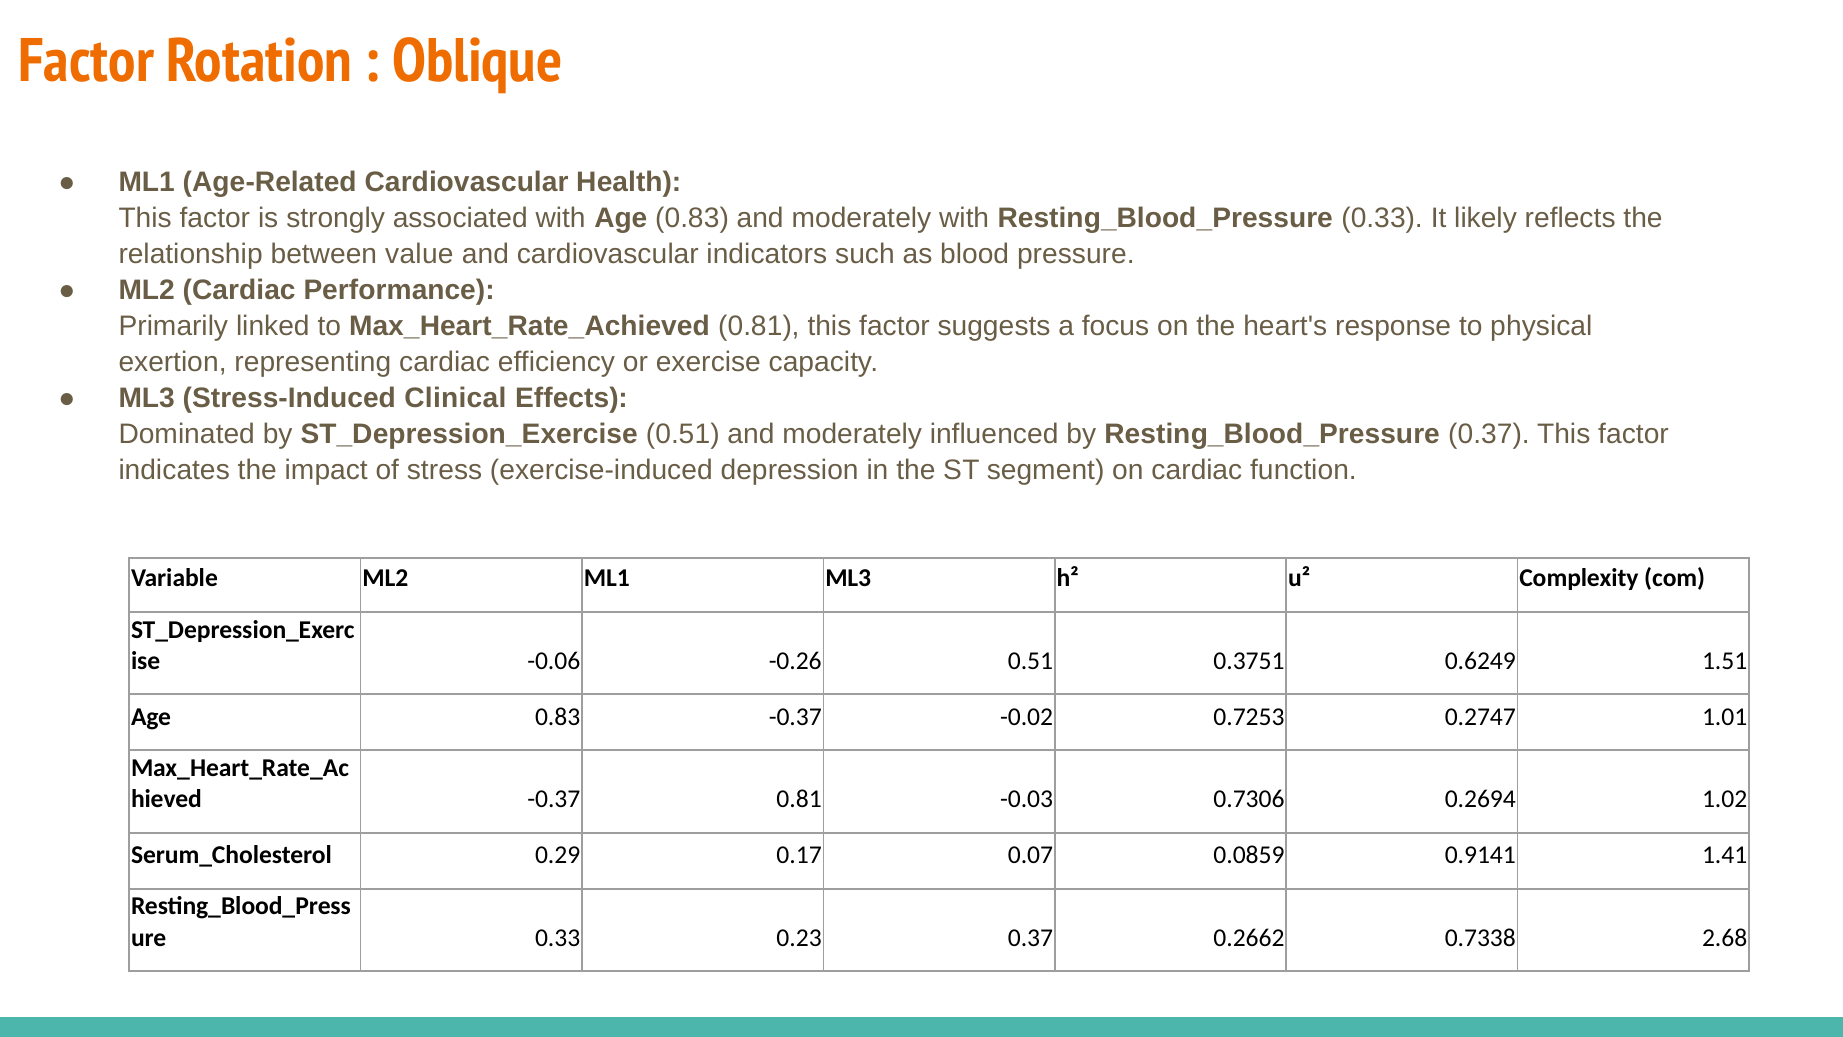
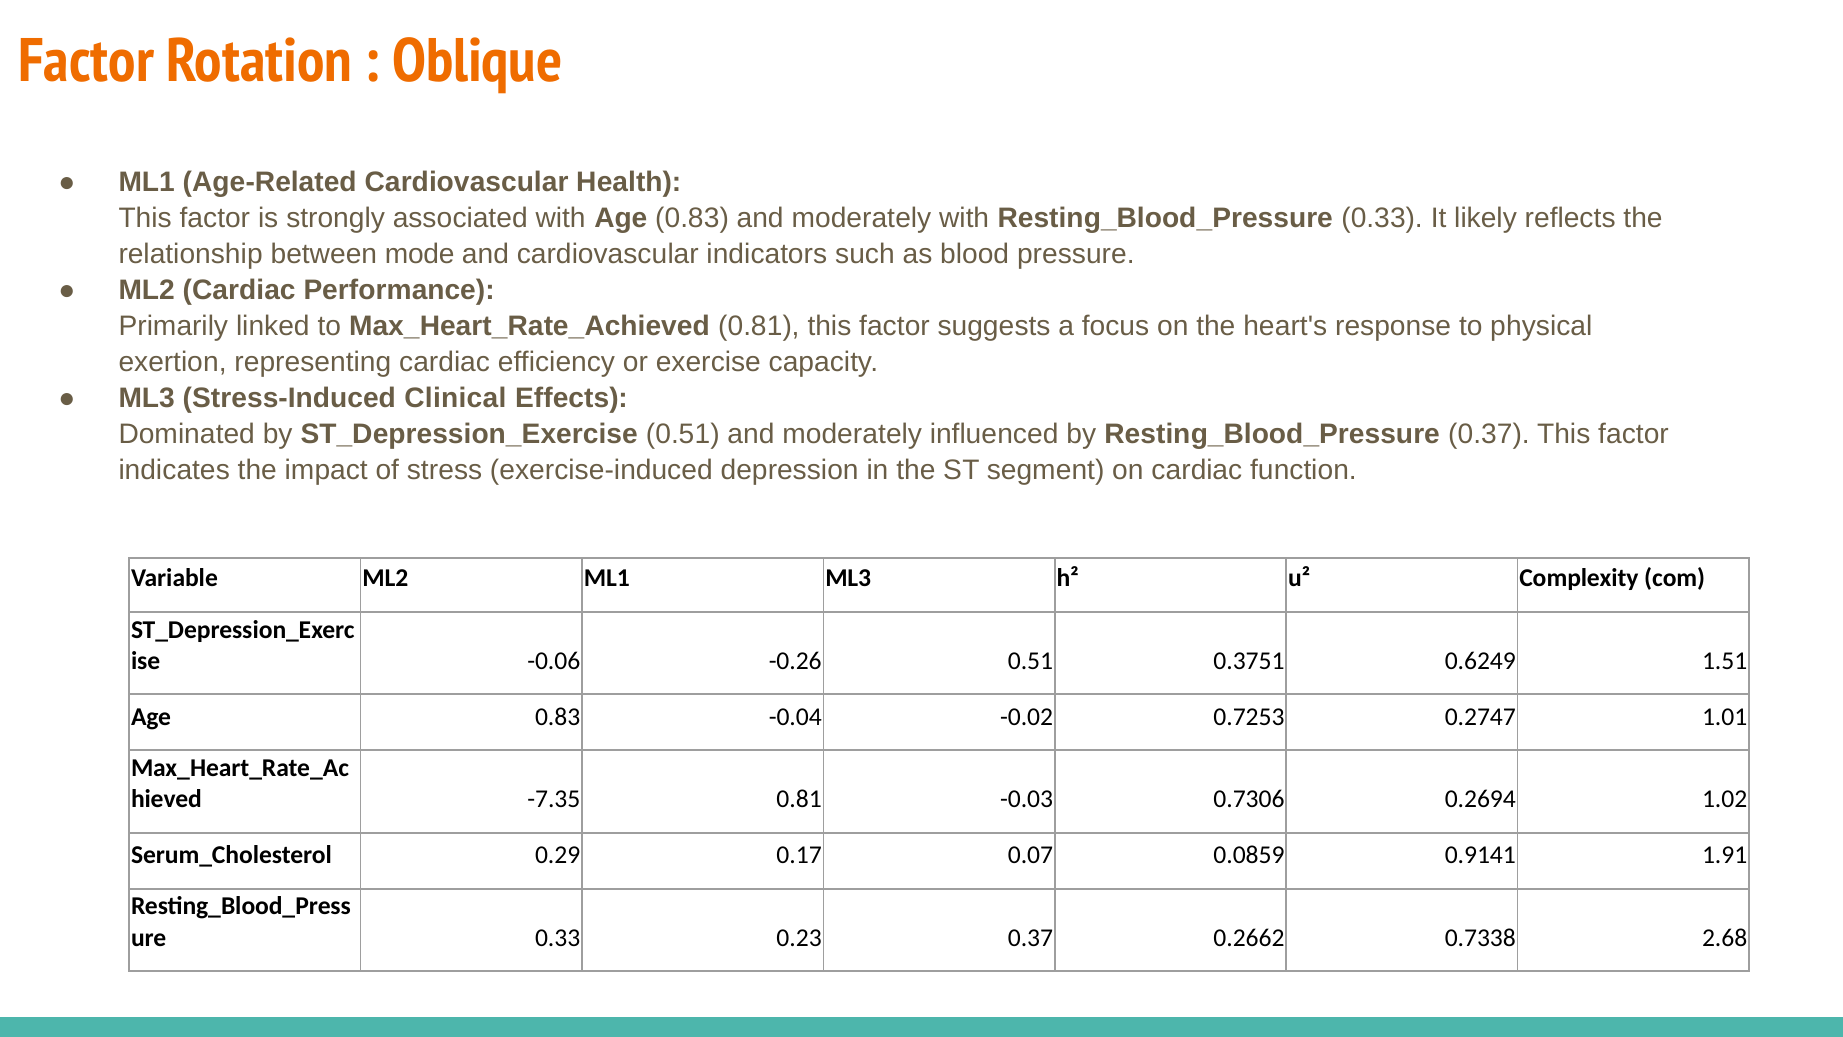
value: value -> mode (420, 254)
0.83 -0.37: -0.37 -> -0.04 (795, 716)
-0.37: -0.37 -> -7.35 (554, 799)
1.41: 1.41 -> 1.91 (1725, 855)
